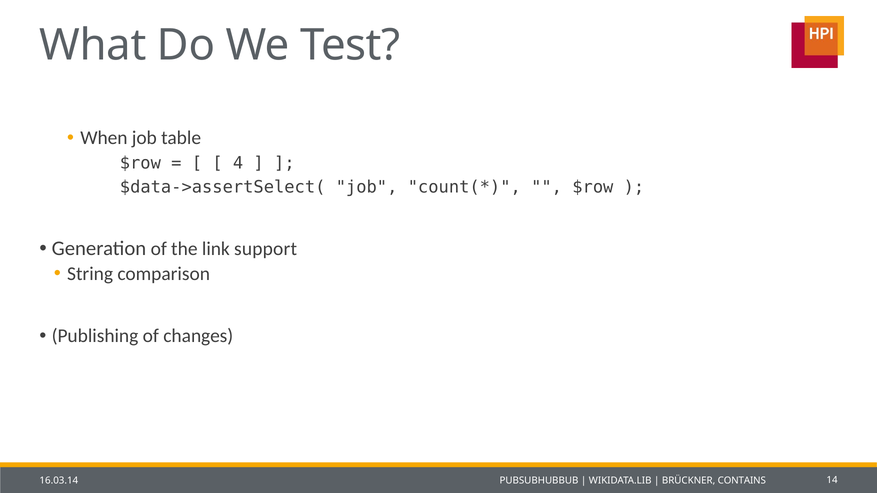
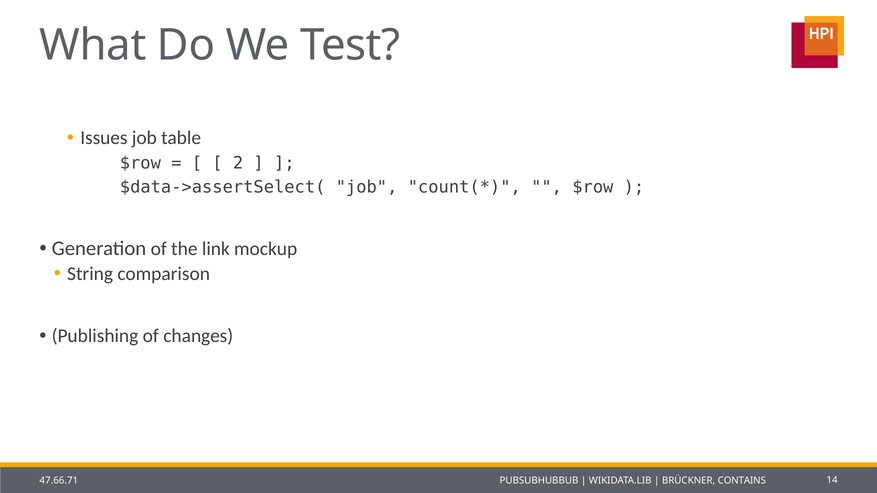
When: When -> Issues (104, 138)
4: 4 -> 2 (238, 163)
support: support -> mockup (266, 249)
16.03.14: 16.03.14 -> 47.66.71 (59, 481)
